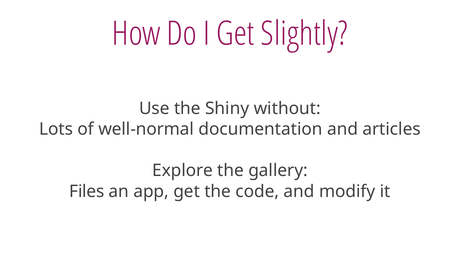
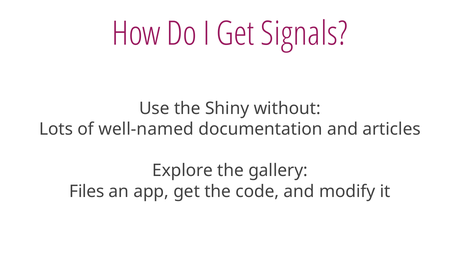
Slightly: Slightly -> Signals (304, 34)
well-normal: well-normal -> well-named (146, 129)
